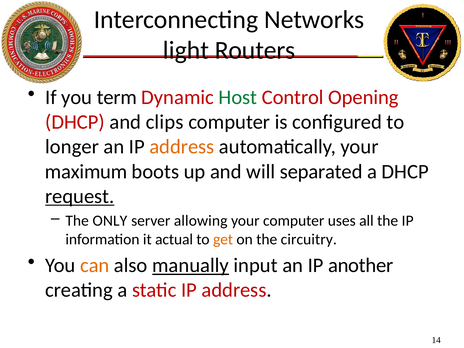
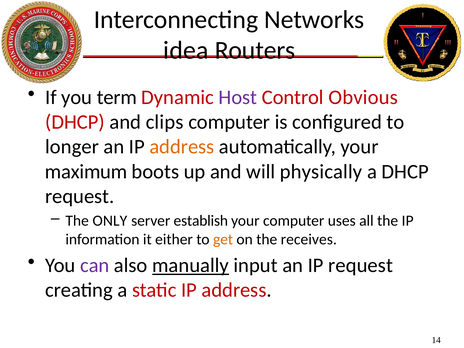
light: light -> idea (186, 50)
Host colour: green -> purple (238, 97)
Opening: Opening -> Obvious (363, 97)
separated: separated -> physically (321, 172)
request underline: present -> none (80, 196)
allowing: allowing -> establish (201, 221)
actual: actual -> either (174, 239)
circuitry: circuitry -> receives (309, 239)
can colour: orange -> purple (95, 265)
IP another: another -> request (361, 265)
